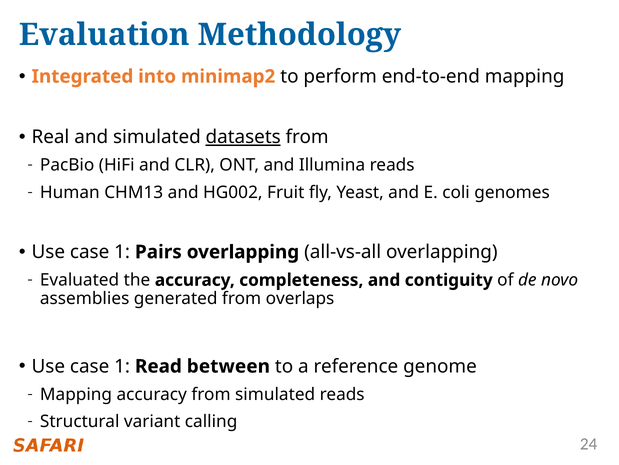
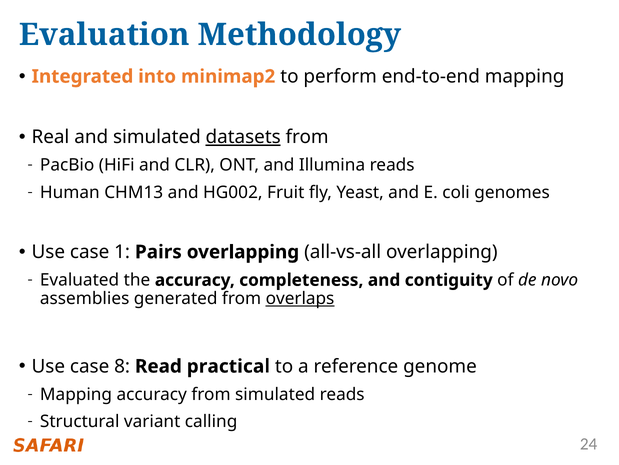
overlaps underline: none -> present (300, 298)
1: 1 -> 8 (122, 366)
between: between -> practical (228, 366)
